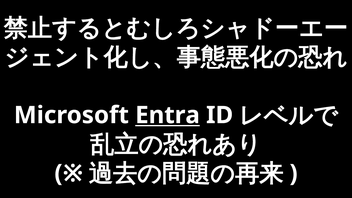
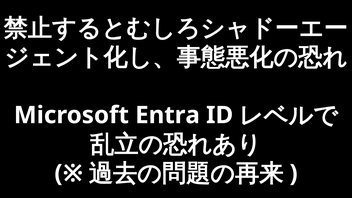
Entra underline: present -> none (168, 115)
